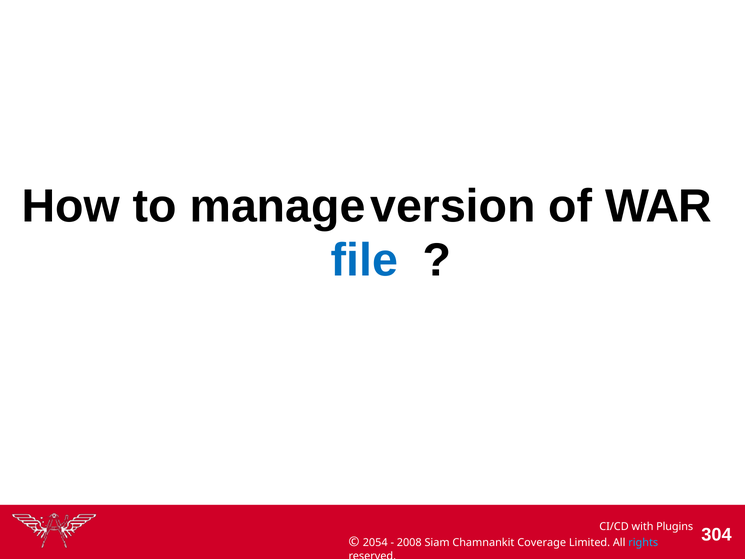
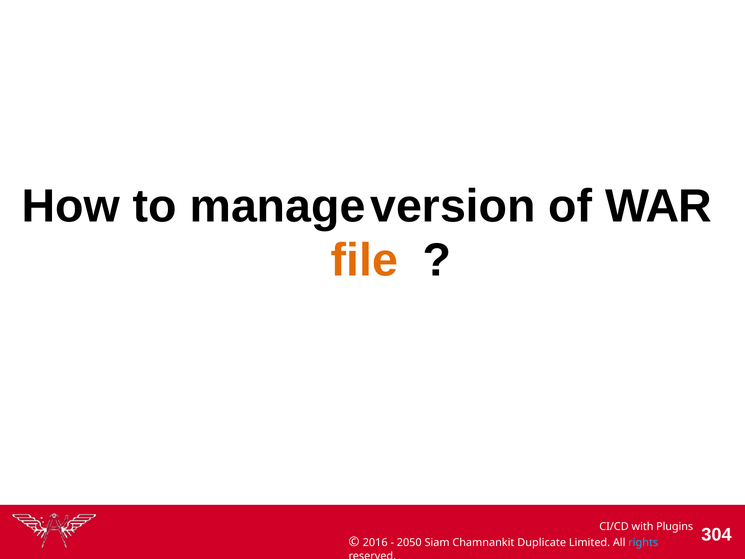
file colour: blue -> orange (364, 260)
2054: 2054 -> 2016 (375, 542)
2008: 2008 -> 2050 (409, 542)
Coverage: Coverage -> Duplicate (542, 542)
